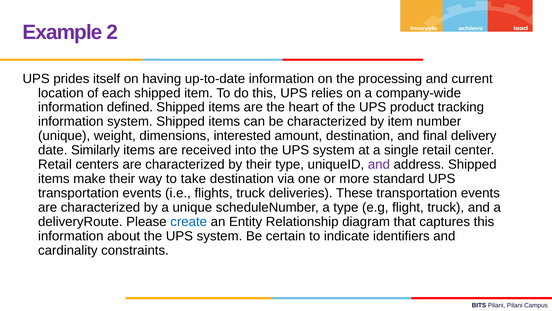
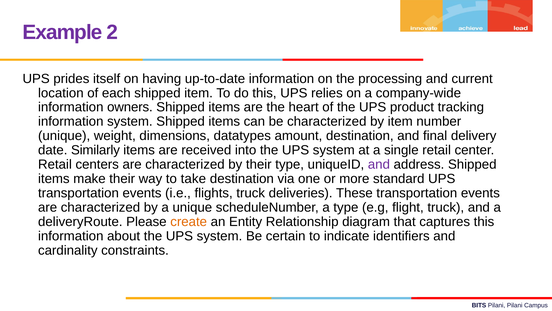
defined: defined -> owners (130, 107)
interested: interested -> datatypes (242, 136)
create colour: blue -> orange (189, 221)
